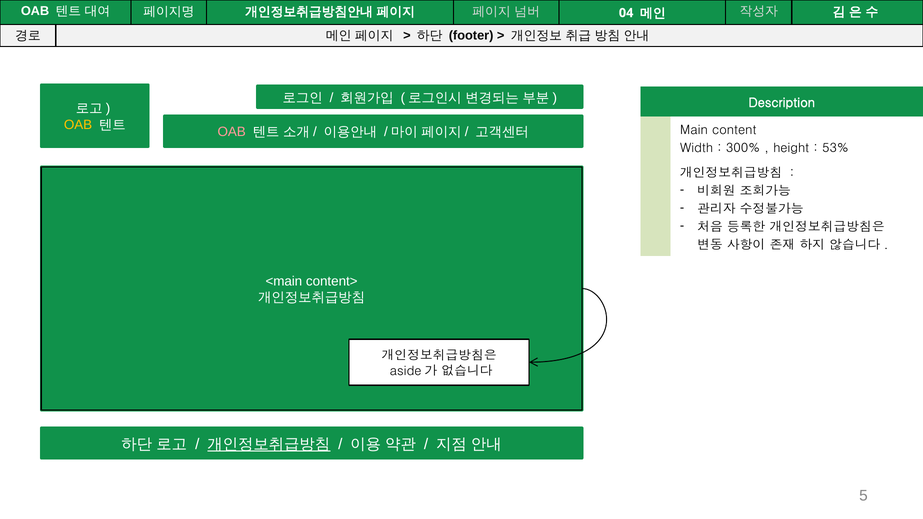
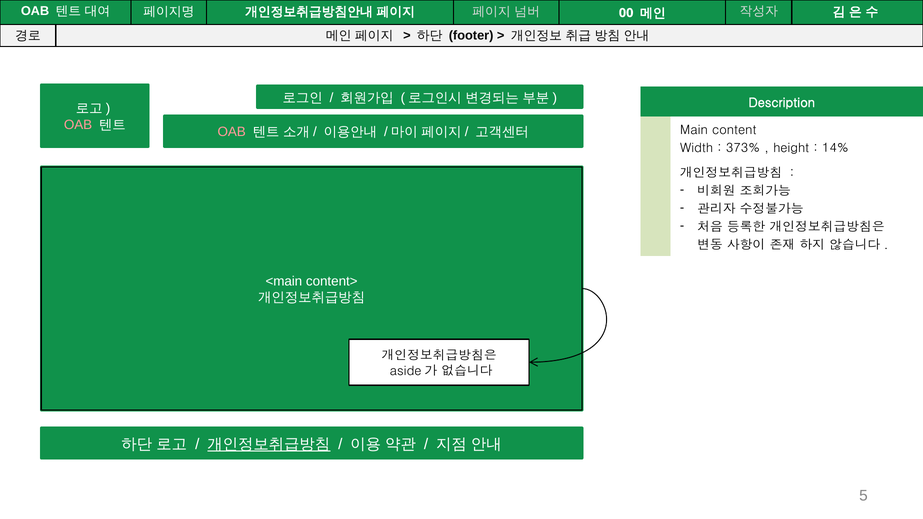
04: 04 -> 00 (626, 13)
OAB colour: yellow -> pink (78, 125)
300%: 300% -> 373% (743, 148)
53%: 53% -> 14% (835, 148)
